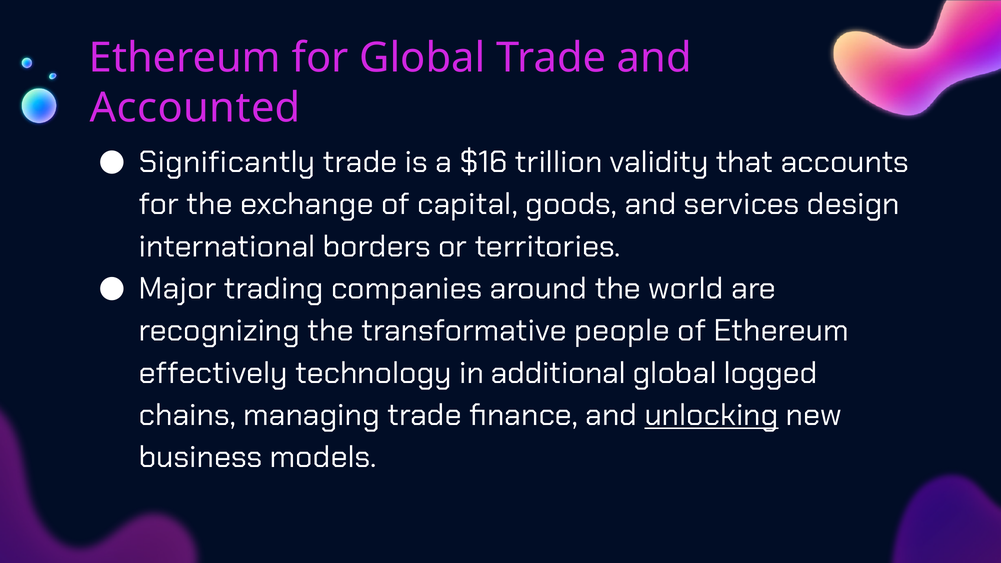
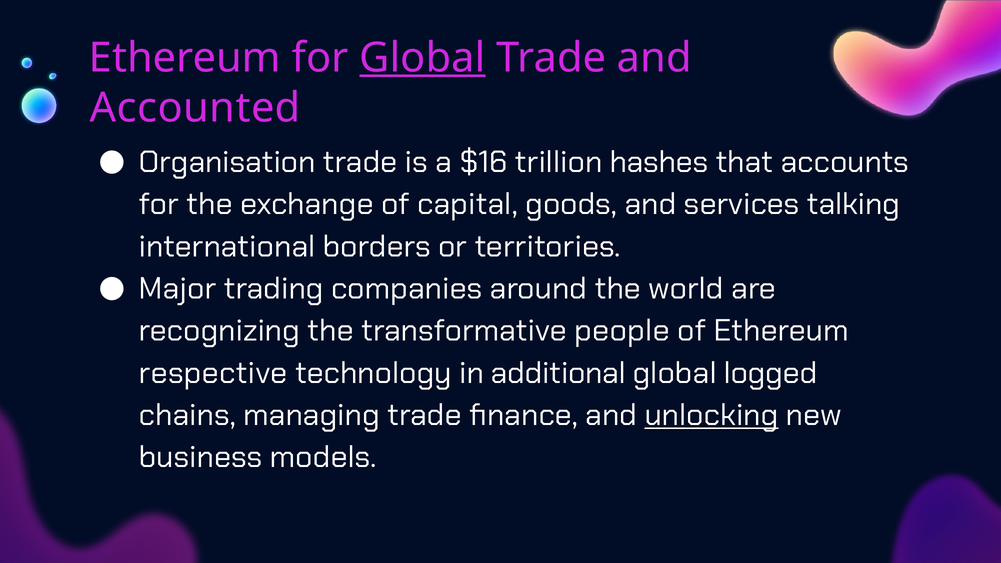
Global underline: none -> present (422, 58)
Significantly: Significantly -> Organisation (227, 162)
validity: validity -> hashes (659, 162)
design: design -> talking (854, 204)
effectively: effectively -> respective (213, 373)
